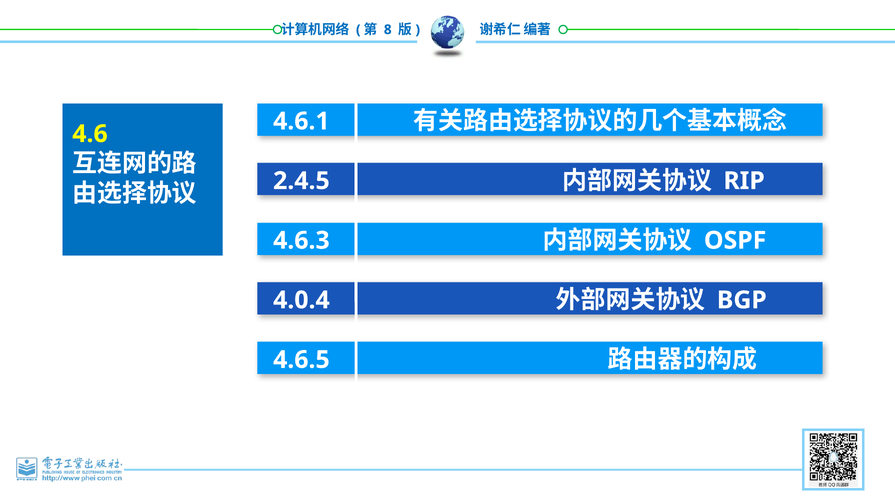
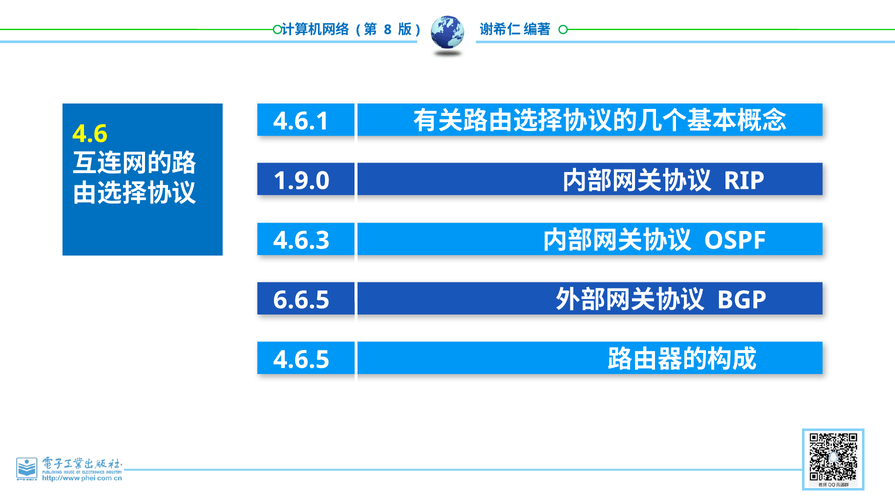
2.4.5: 2.4.5 -> 1.9.0 (301, 181)
4.0.4: 4.0.4 -> 6.6.5 (301, 300)
